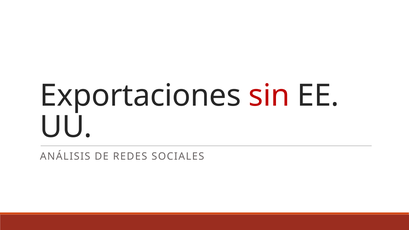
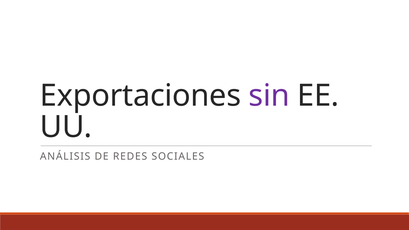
sin colour: red -> purple (269, 96)
